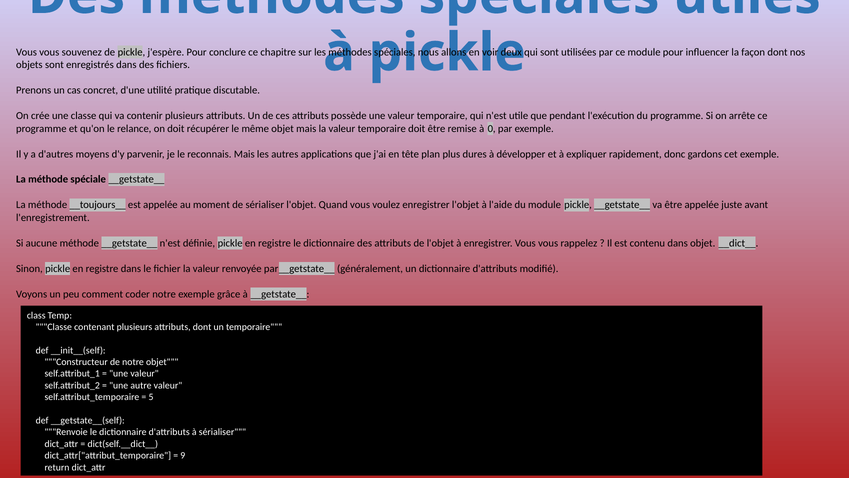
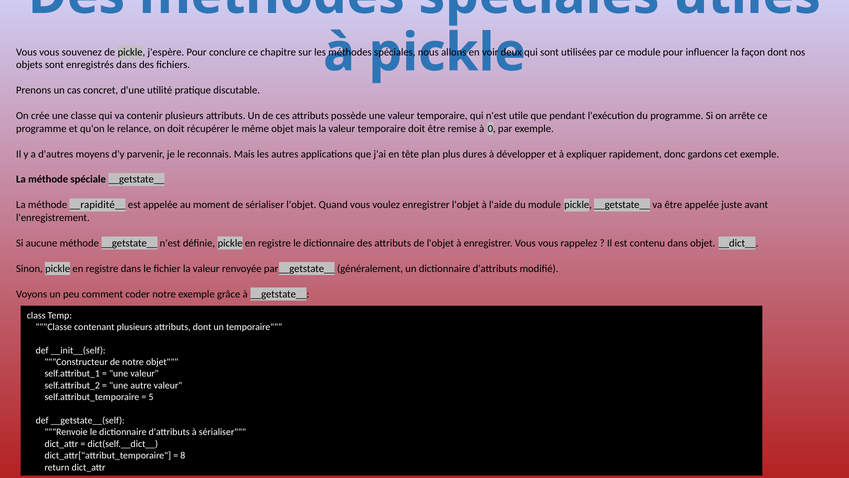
__toujours__: __toujours__ -> __rapidité__ (98, 205)
9: 9 -> 8 (183, 455)
